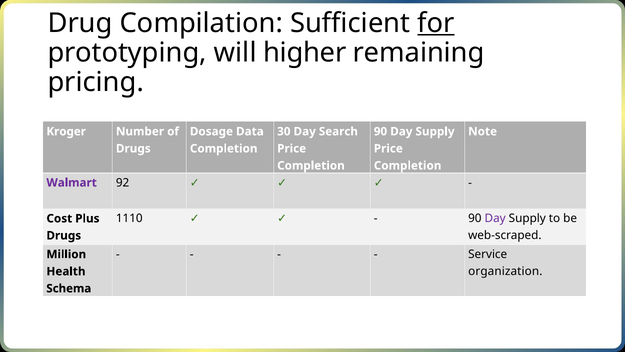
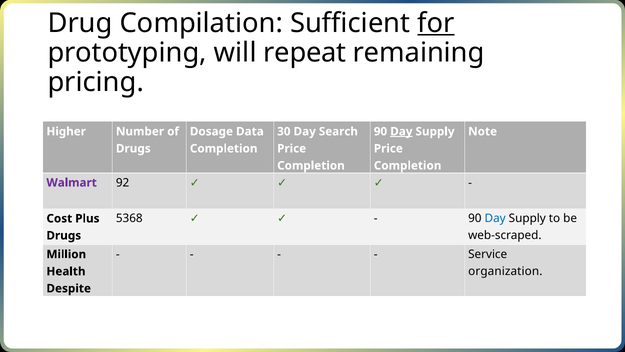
higher: higher -> repeat (305, 53)
Kroger: Kroger -> Higher (66, 131)
Day underline: none -> present (401, 131)
1110: 1110 -> 5368 (129, 218)
Day colour: purple -> blue (495, 218)
Schema: Schema -> Despite (69, 288)
